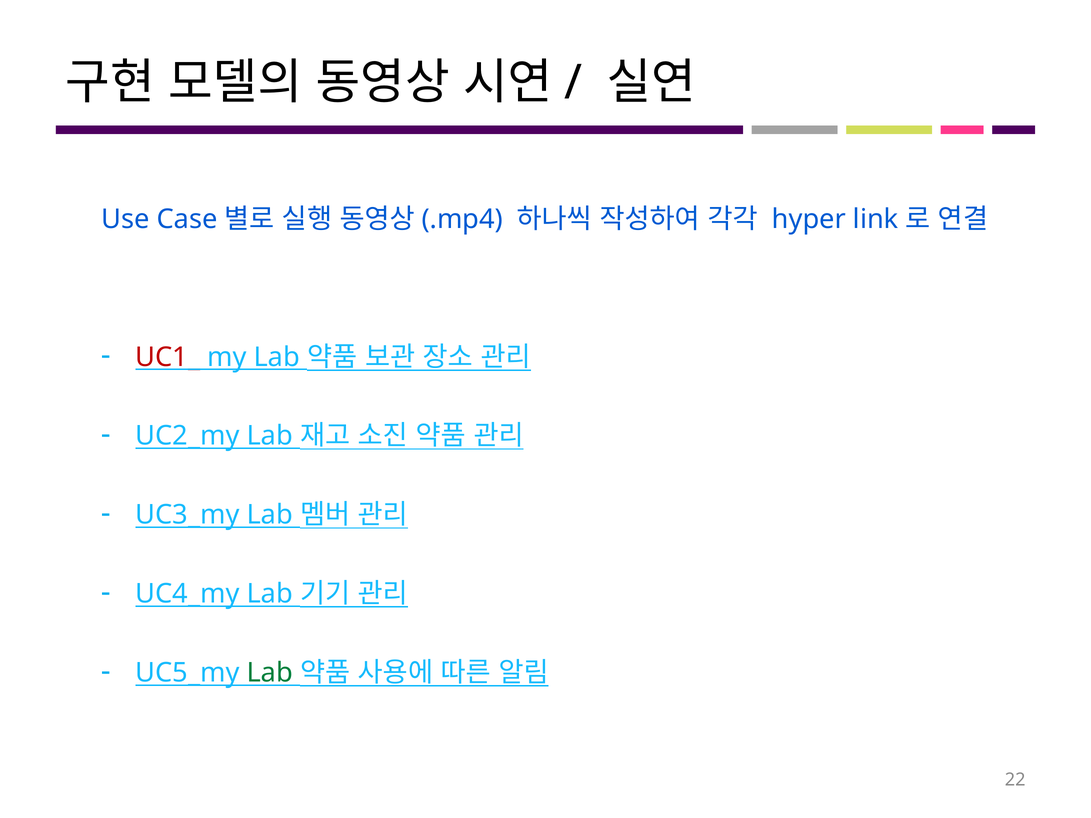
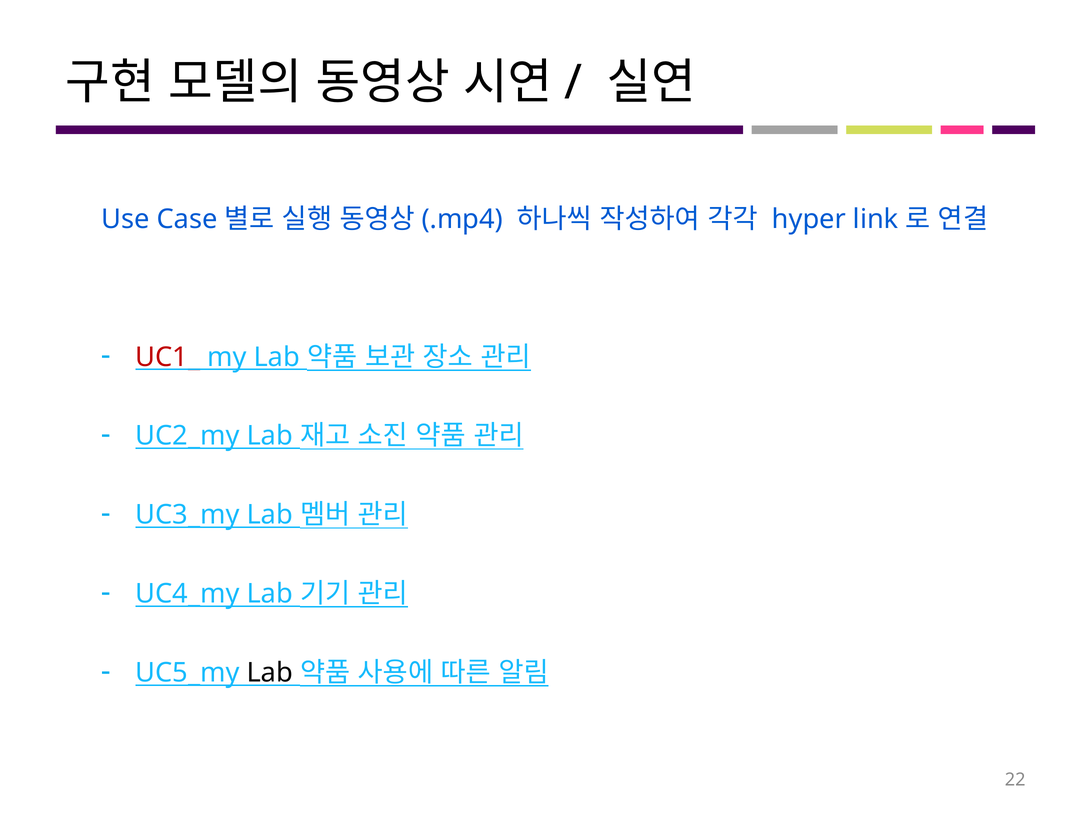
Lab colour: green -> black (270, 673)
